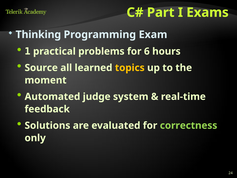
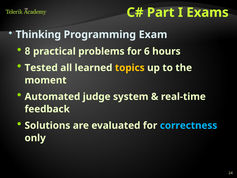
1: 1 -> 8 (28, 51)
Source: Source -> Tested (41, 68)
correctness colour: light green -> light blue (189, 125)
